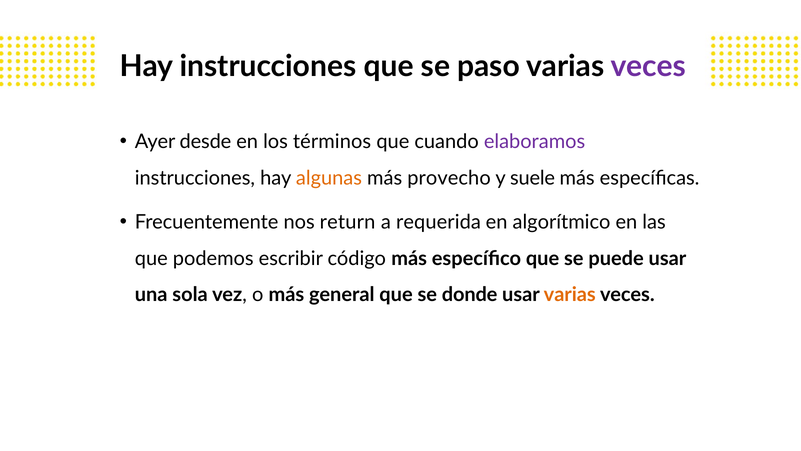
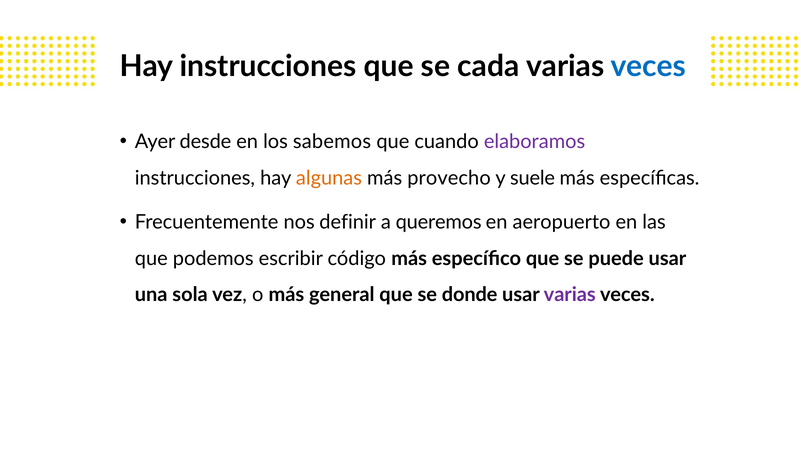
paso: paso -> cada (489, 66)
veces colour: purple -> blue (648, 66)
términos: términos -> sabemos (332, 142)
return: return -> definir (348, 222)
requerida: requerida -> queremos (439, 222)
algorítmico: algorítmico -> aeropuerto (561, 222)
varias colour: orange -> purple (570, 294)
